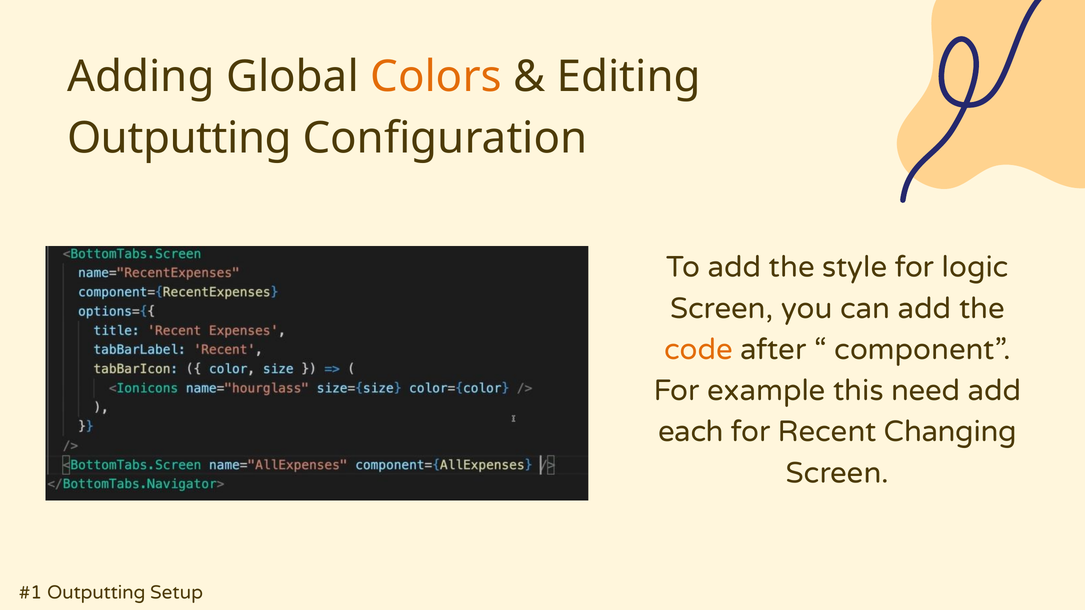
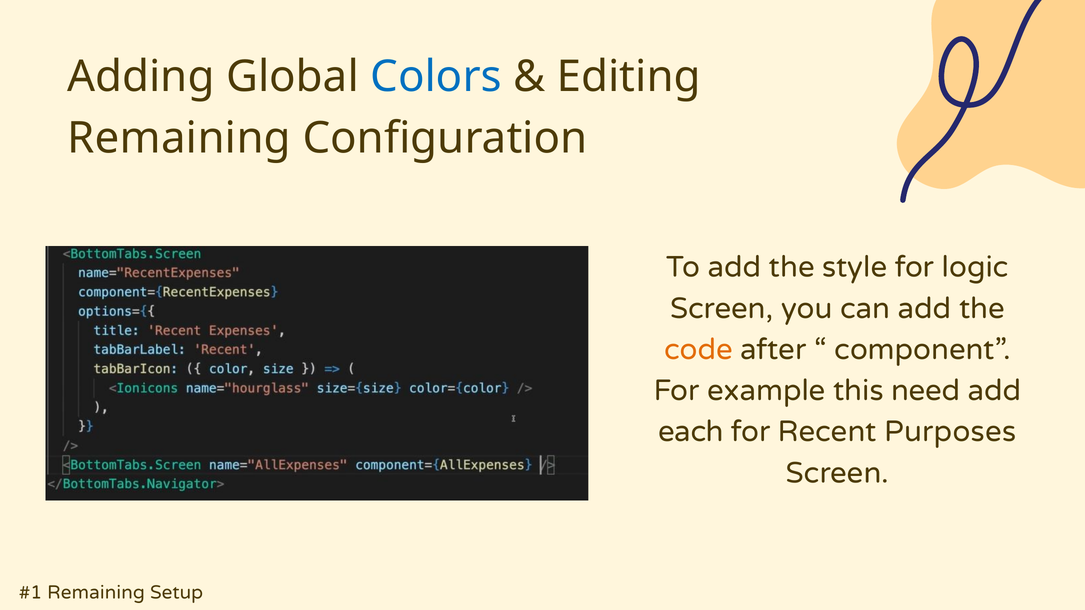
Colors colour: orange -> blue (436, 77)
Outputting: Outputting -> Remaining (179, 138)
Changing: Changing -> Purposes (950, 432)
Outputting: Outputting -> Remaining (96, 593)
